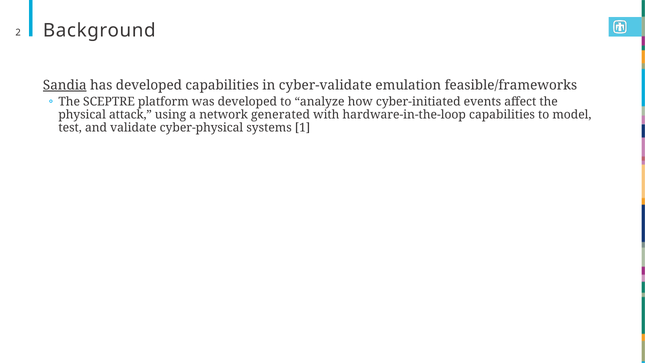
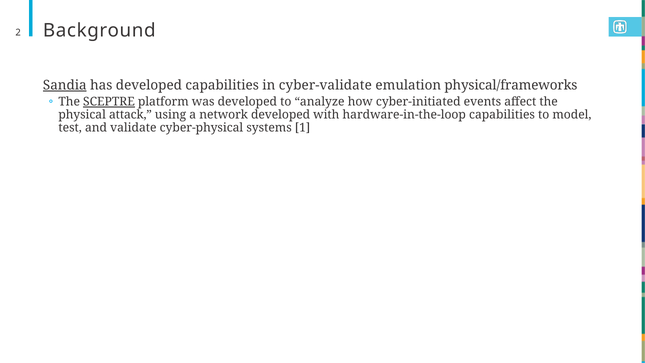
feasible/frameworks: feasible/frameworks -> physical/frameworks (511, 85)
SCEPTRE underline: none -> present (109, 102)
network generated: generated -> developed (281, 115)
